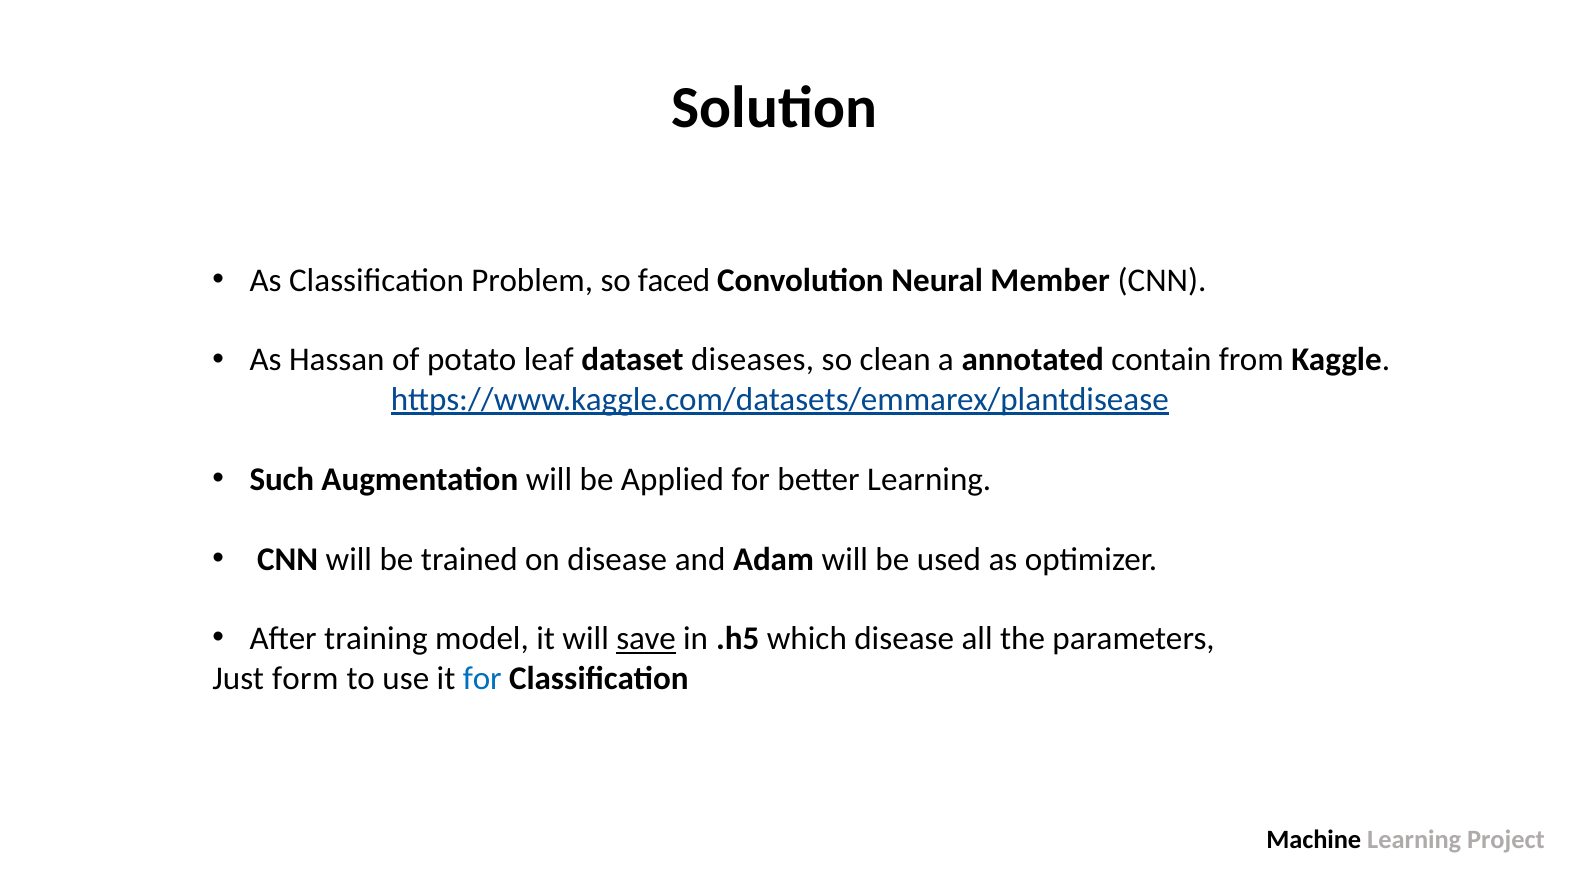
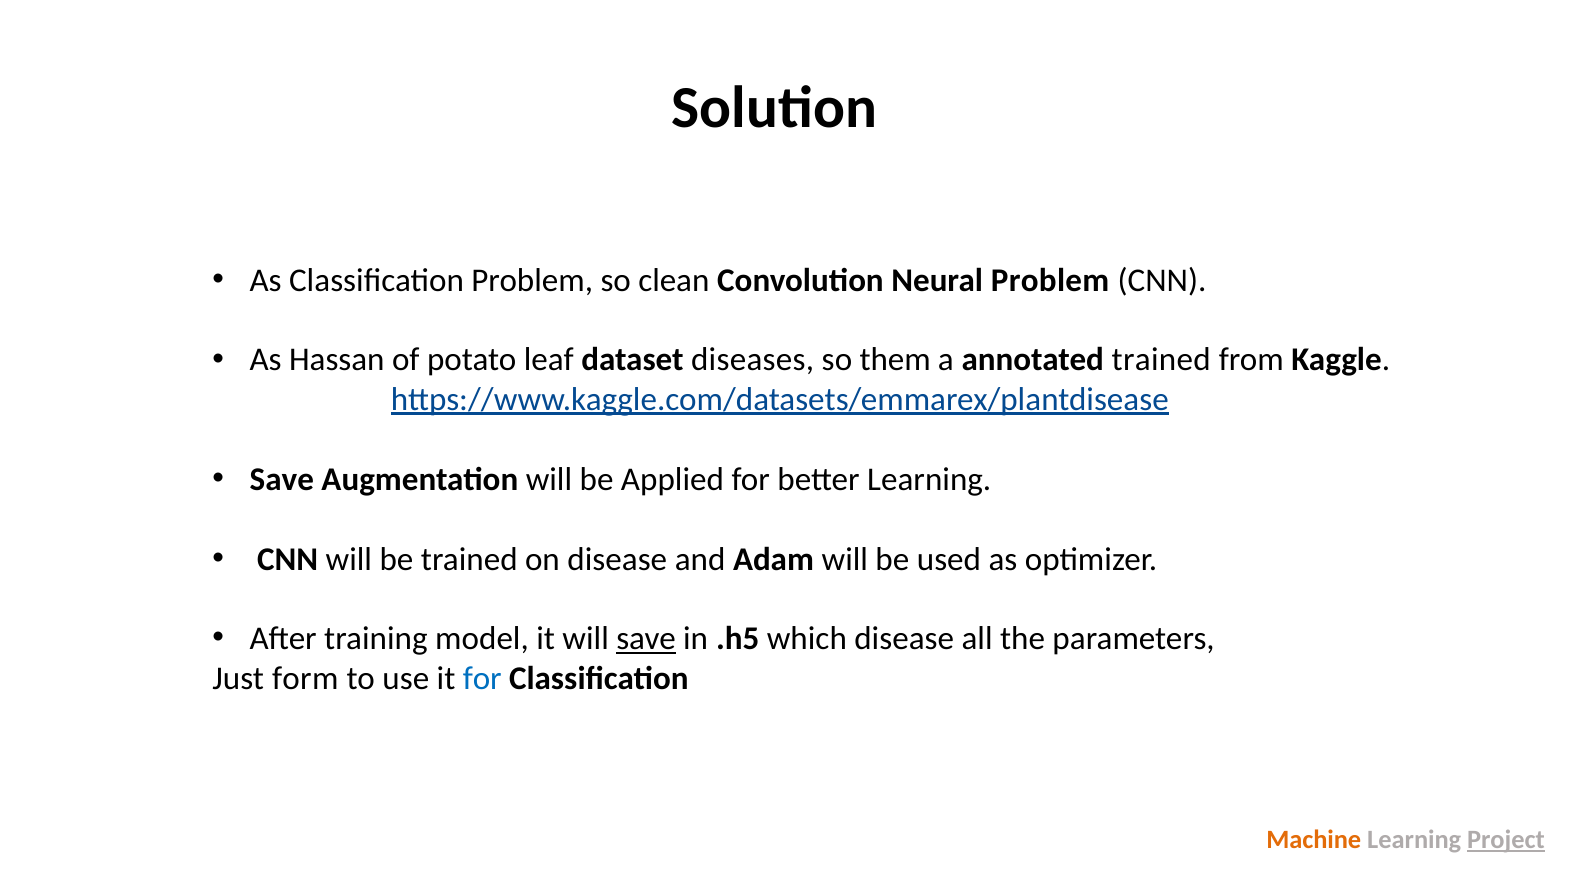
faced: faced -> clean (674, 280)
Neural Member: Member -> Problem (1050, 280)
clean: clean -> them (895, 360)
annotated contain: contain -> trained (1161, 360)
Such: Such -> Save (282, 480)
Machine colour: black -> orange (1314, 839)
Project underline: none -> present (1506, 839)
